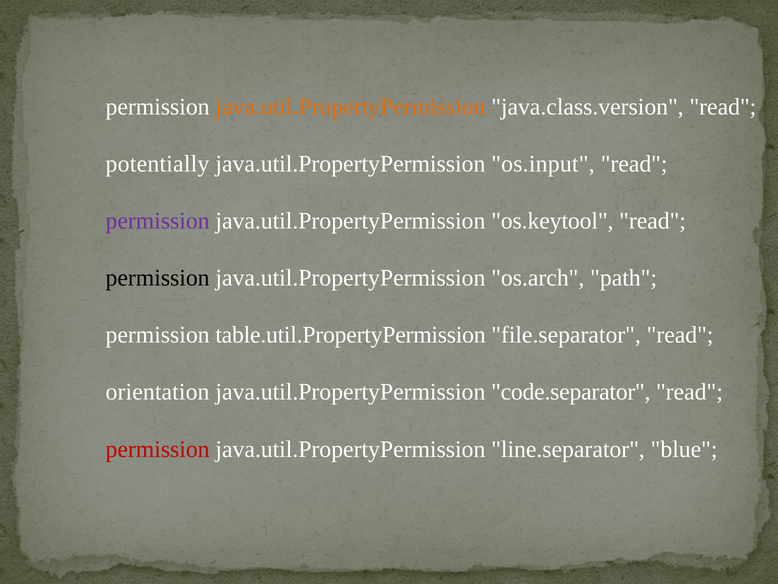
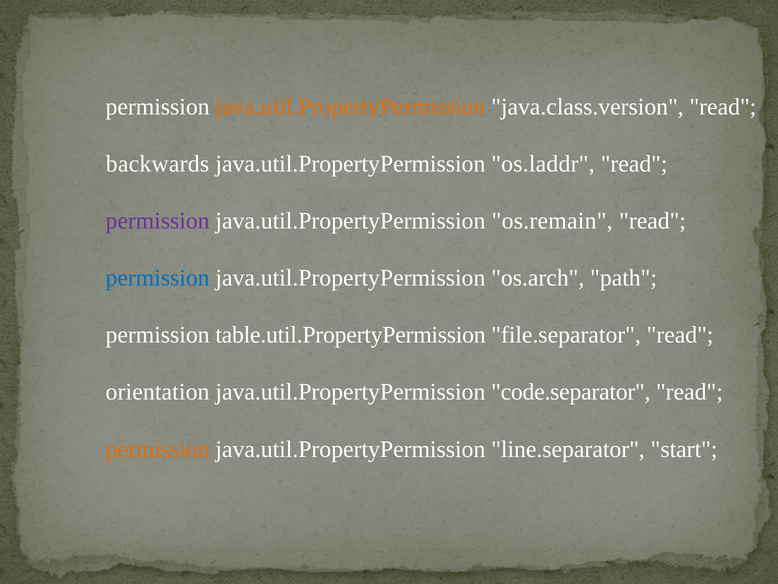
potentially: potentially -> backwards (157, 164)
os.input: os.input -> os.laddr (543, 164)
os.keytool: os.keytool -> os.remain (552, 221)
permission colour: black -> blue (158, 278)
permission colour: red -> orange (158, 449)
blue: blue -> start (684, 449)
